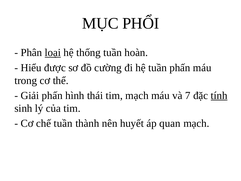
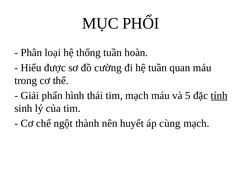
loại underline: present -> none (53, 53)
tuần phấn: phấn -> quan (180, 68)
7: 7 -> 5 (188, 95)
chế tuần: tuần -> ngột (63, 123)
quan: quan -> cùng (170, 123)
